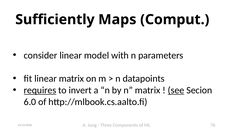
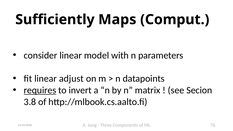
linear matrix: matrix -> adjust (71, 79)
see underline: present -> none (176, 90)
6.0: 6.0 -> 3.8 (30, 102)
